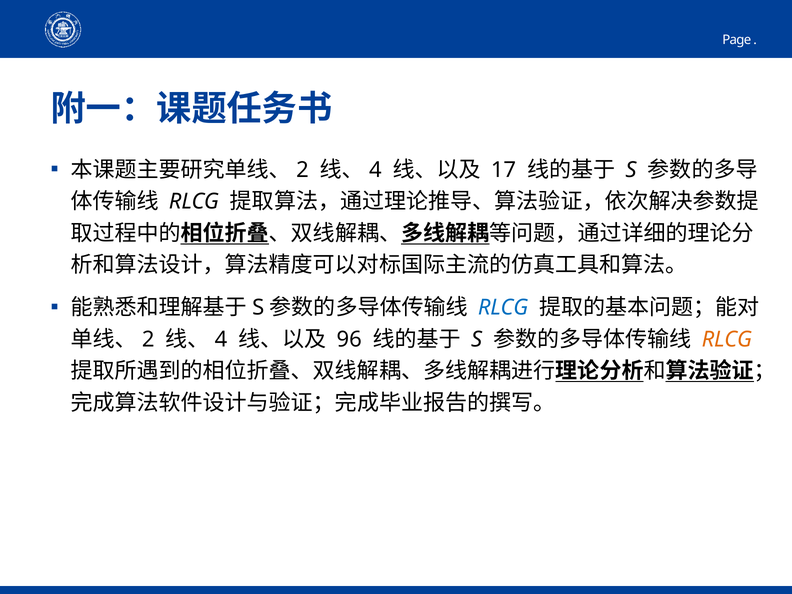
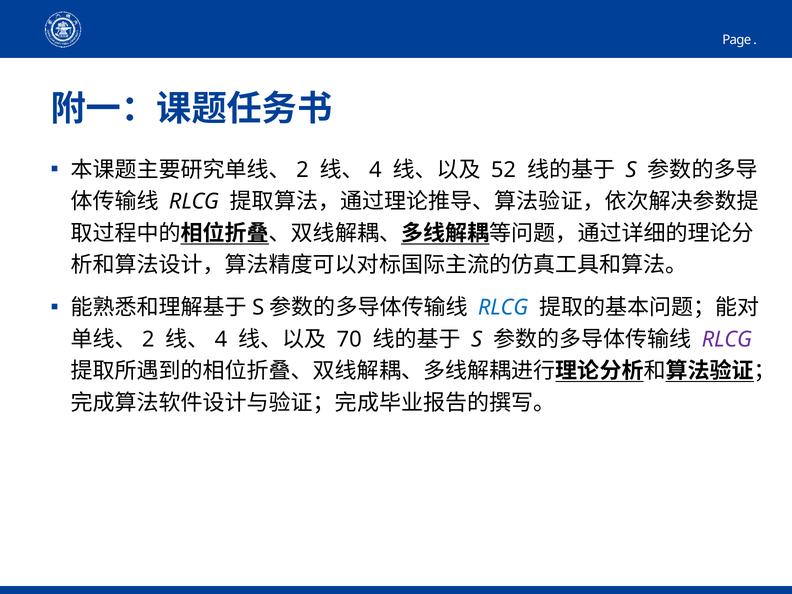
17: 17 -> 52 (503, 170)
96: 96 -> 70 (349, 339)
RLCG colour: orange -> purple (727, 339)
